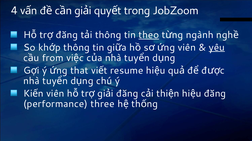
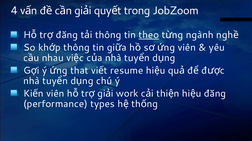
yêu underline: present -> none (217, 48)
from: from -> nhau (53, 58)
đăng: đăng -> work (127, 94)
three: three -> types (103, 105)
